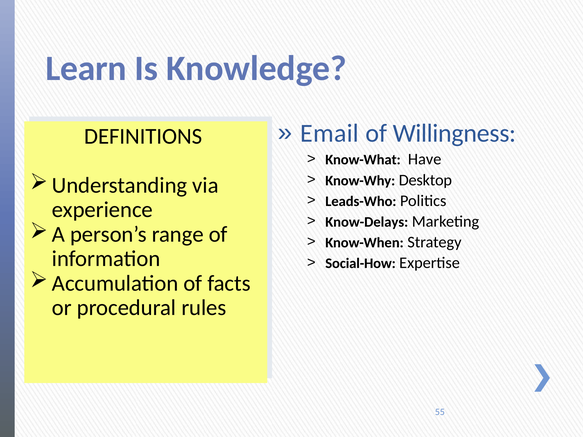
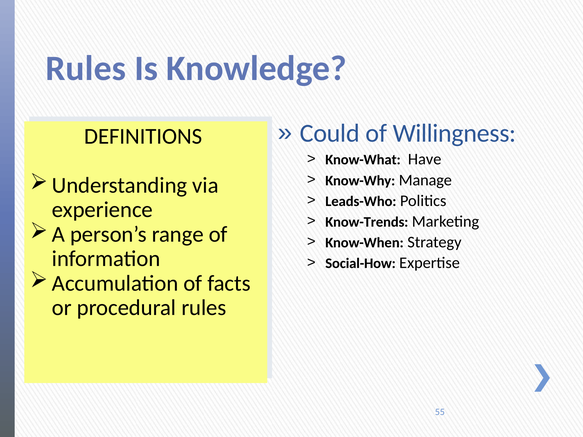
Learn: Learn -> Rules (86, 69)
Email: Email -> Could (330, 133)
Desktop: Desktop -> Manage (425, 180)
Know-Delays: Know-Delays -> Know-Trends (367, 222)
